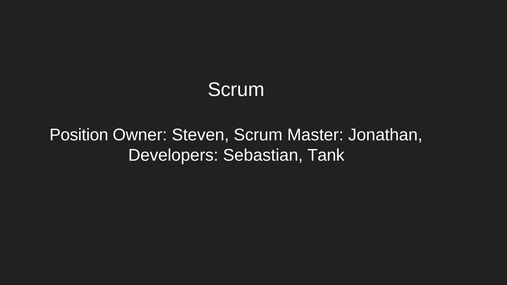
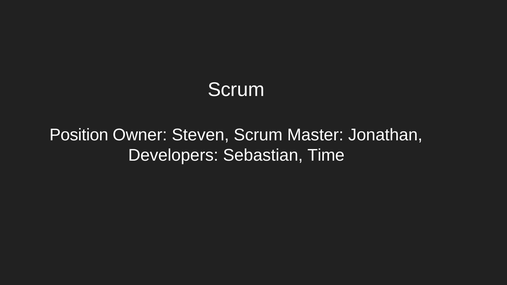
Tank: Tank -> Time (326, 155)
